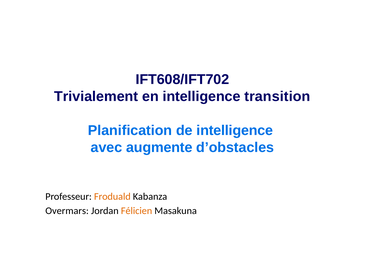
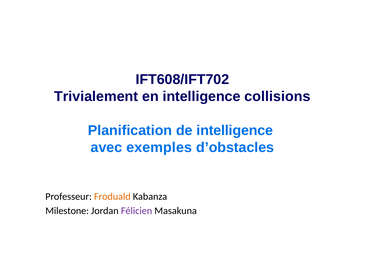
transition: transition -> collisions (277, 97)
augmente: augmente -> exemples (159, 148)
Overmars: Overmars -> Milestone (67, 211)
Félicien colour: orange -> purple (137, 211)
